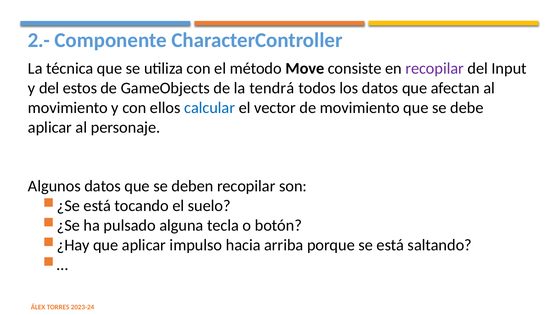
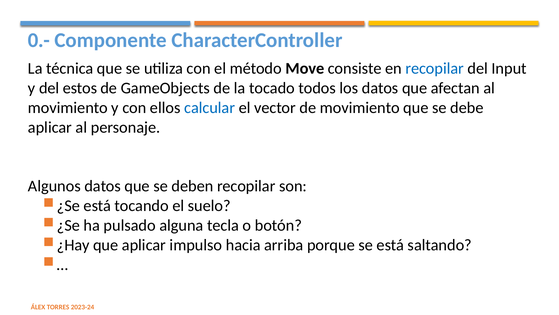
2.-: 2.- -> 0.- (39, 40)
recopilar colour: purple -> blue (435, 68)
tendrá: tendrá -> tocado (272, 88)
